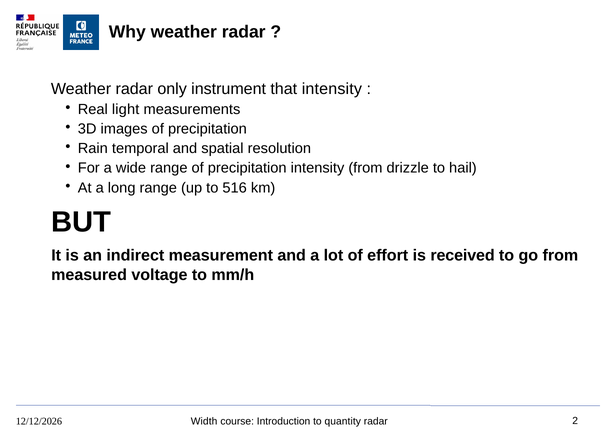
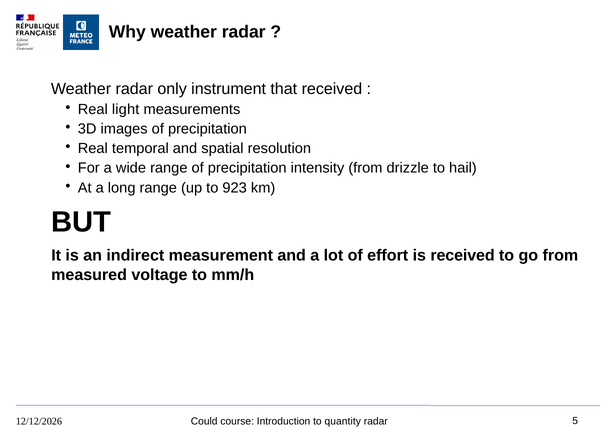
that intensity: intensity -> received (332, 89)
Rain: Rain -> Real (93, 148)
516: 516 -> 923 (235, 188)
Width: Width -> Could (204, 421)
2: 2 -> 5 (575, 421)
